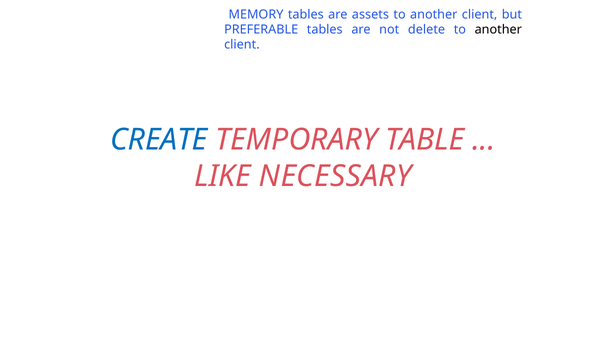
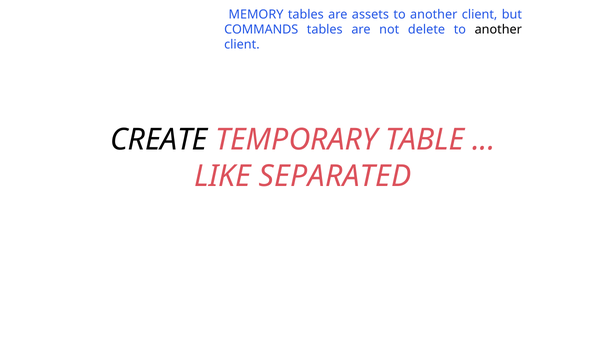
PREFERABLE: PREFERABLE -> COMMANDS (261, 30)
CREATE colour: blue -> black (159, 140)
NECESSARY: NECESSARY -> SEPARATED (335, 176)
